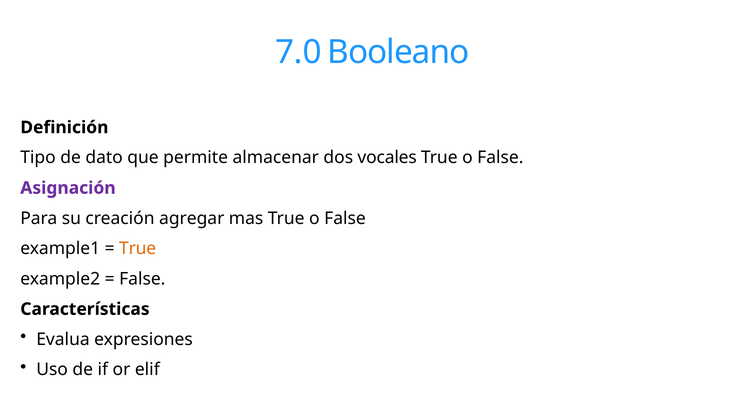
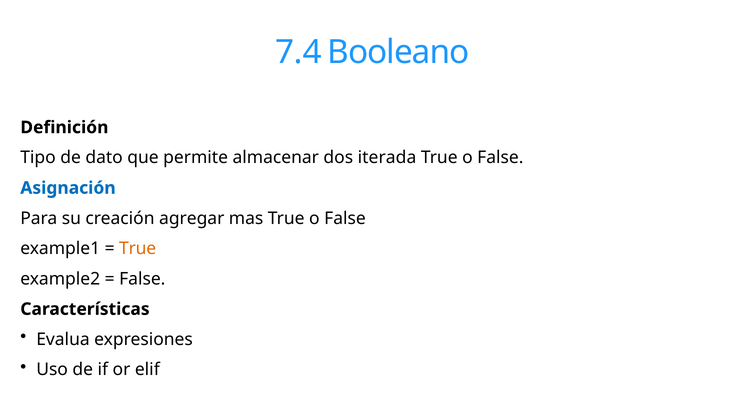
7.0: 7.0 -> 7.4 (298, 52)
vocales: vocales -> iterada (387, 158)
Asignación colour: purple -> blue (68, 188)
